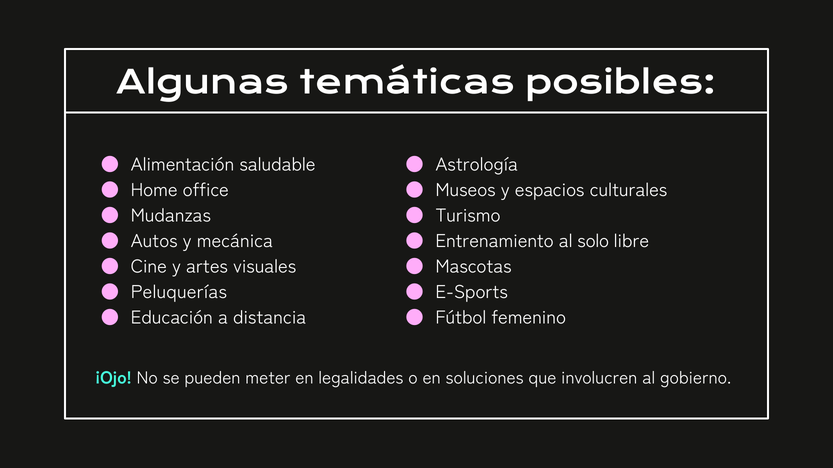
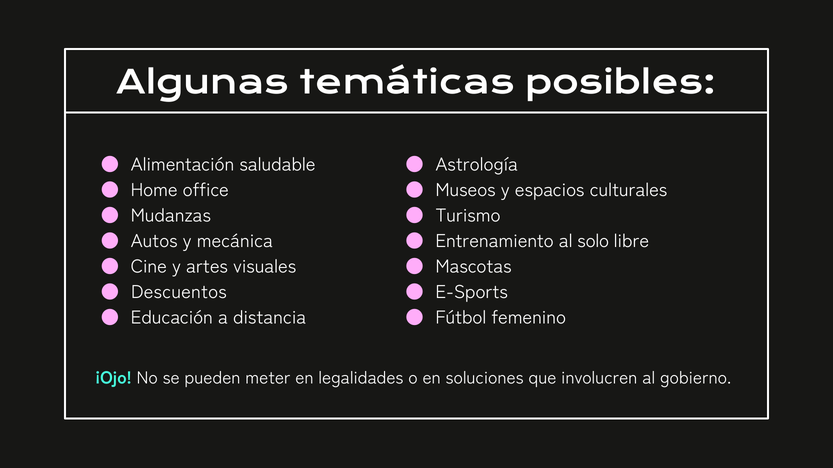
Peluquerías: Peluquerías -> Descuentos (179, 293)
